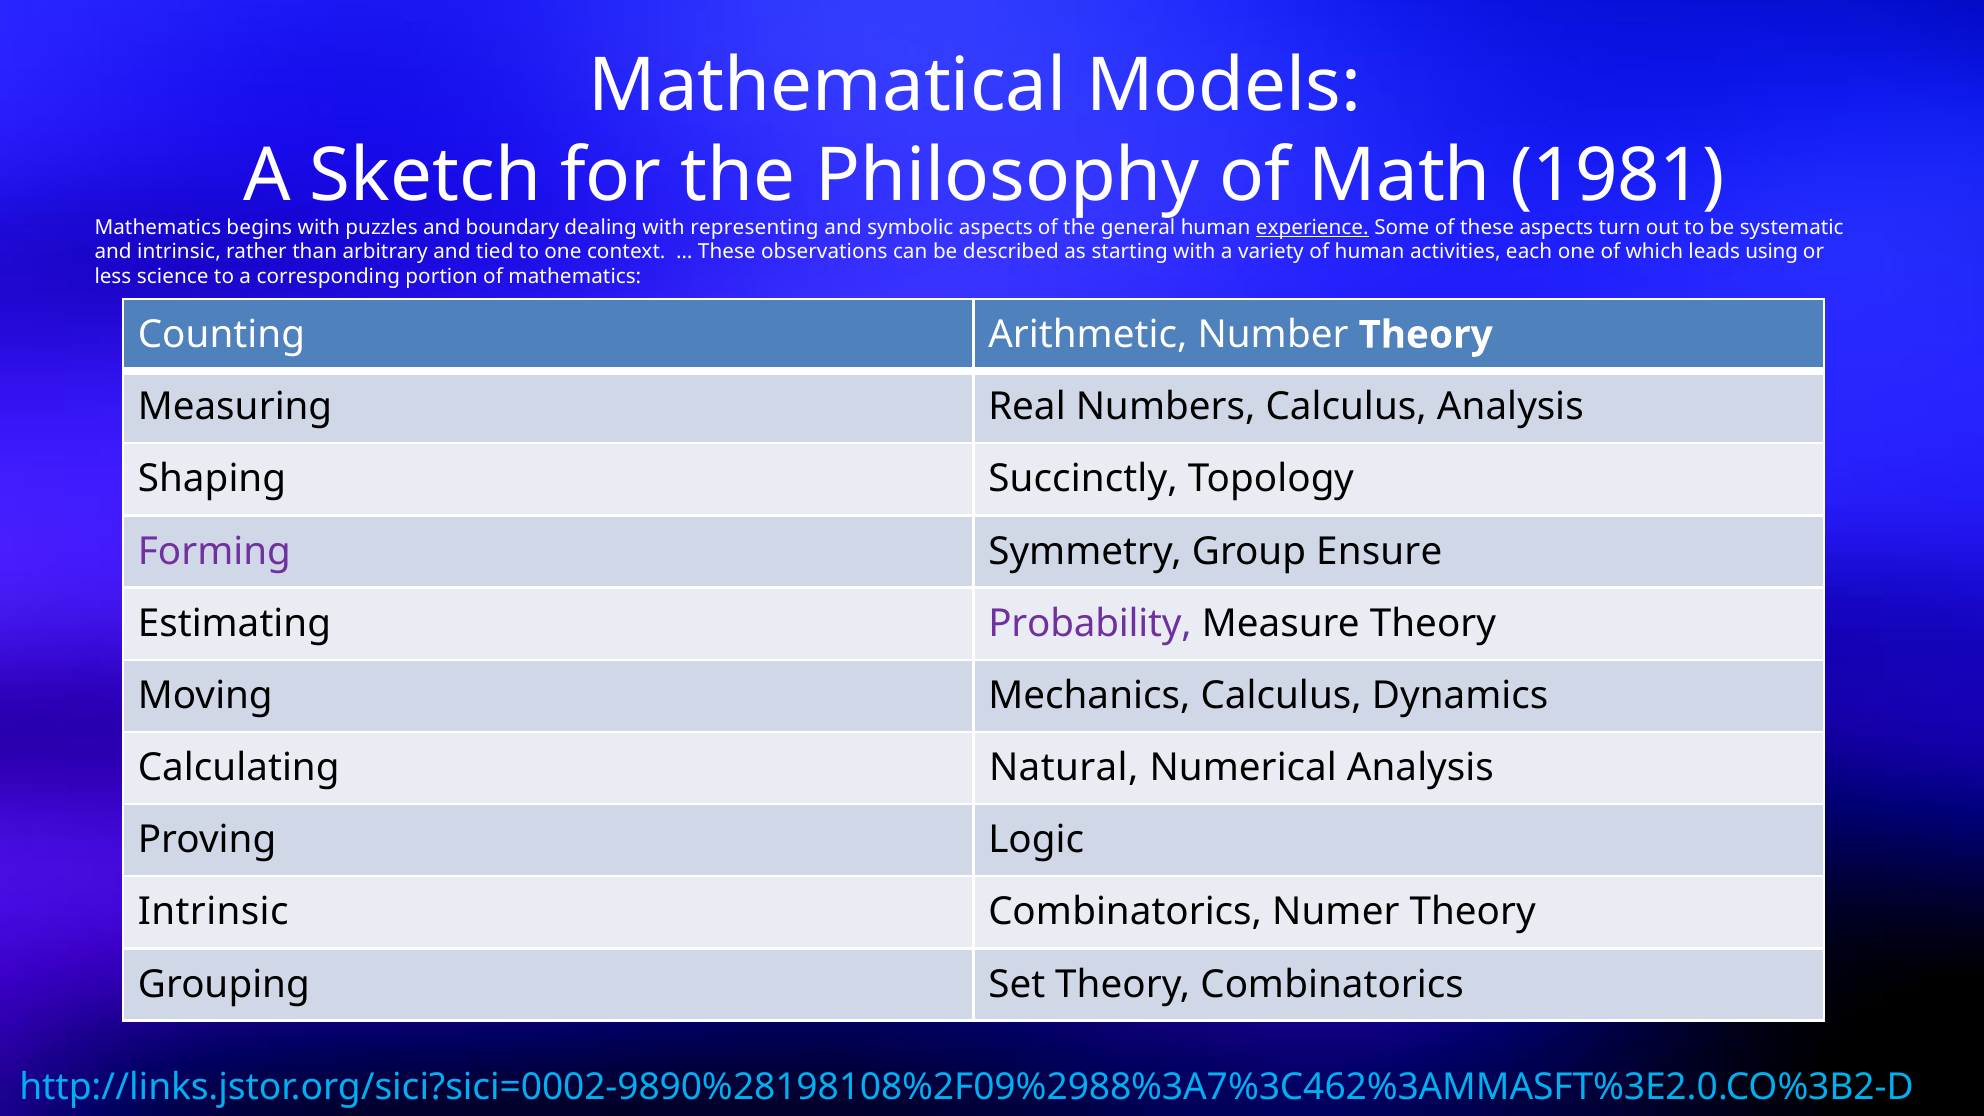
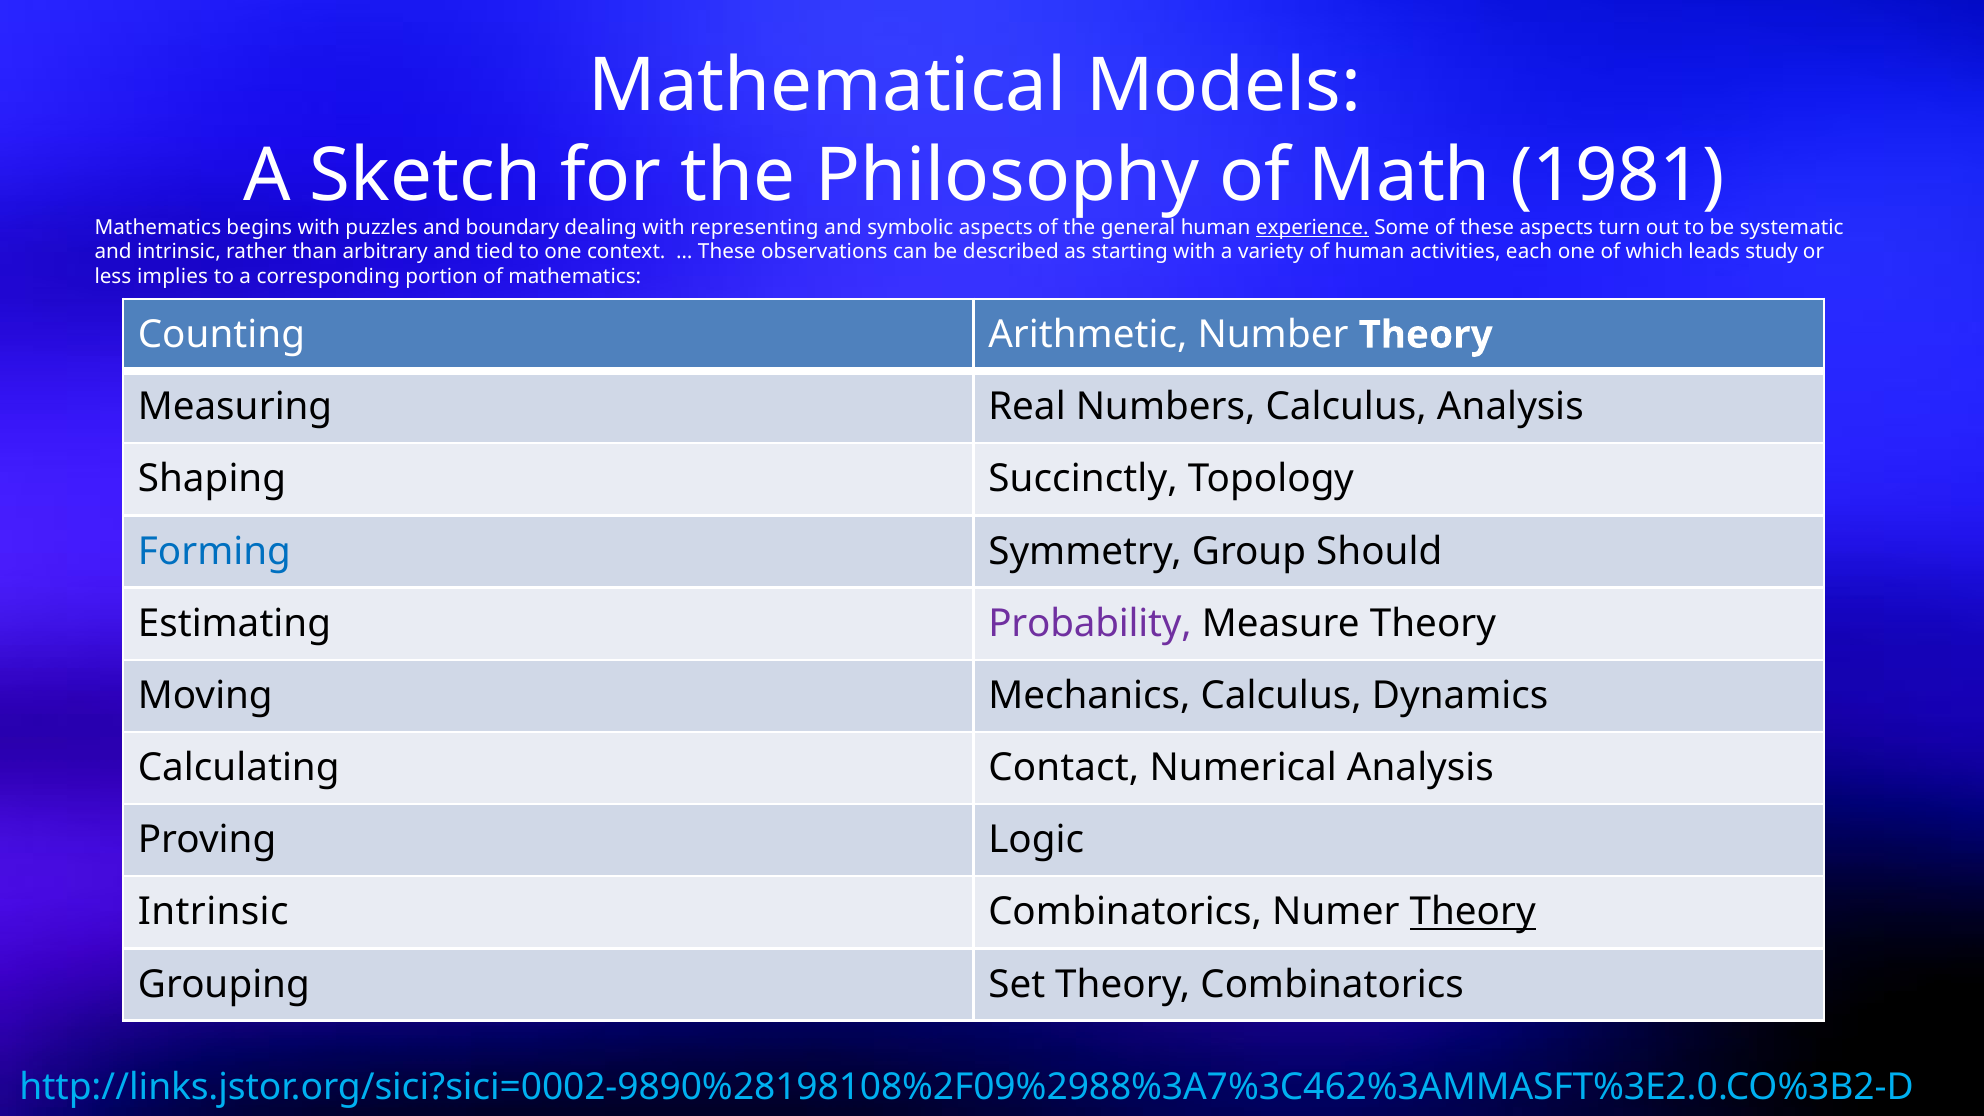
using: using -> study (1772, 252)
science: science -> implies (173, 277)
Forming colour: purple -> blue (214, 551)
Ensure: Ensure -> Should (1379, 551)
Natural: Natural -> Contact (1064, 768)
Theory underline: none -> present (1473, 912)
